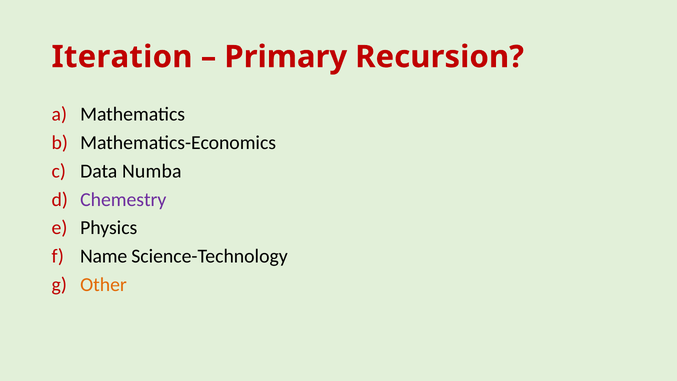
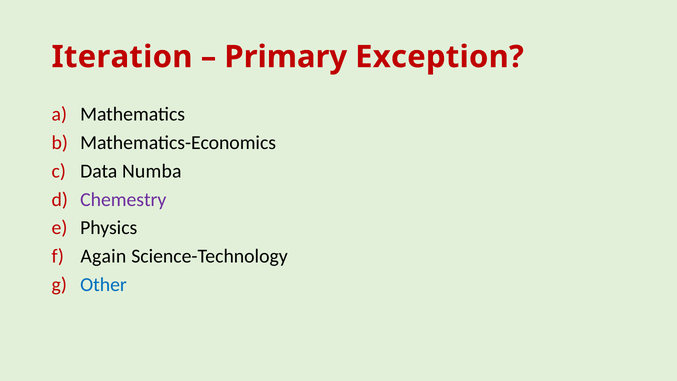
Recursion: Recursion -> Exception (439, 57)
Name: Name -> Again (103, 256)
Other colour: orange -> blue (104, 284)
